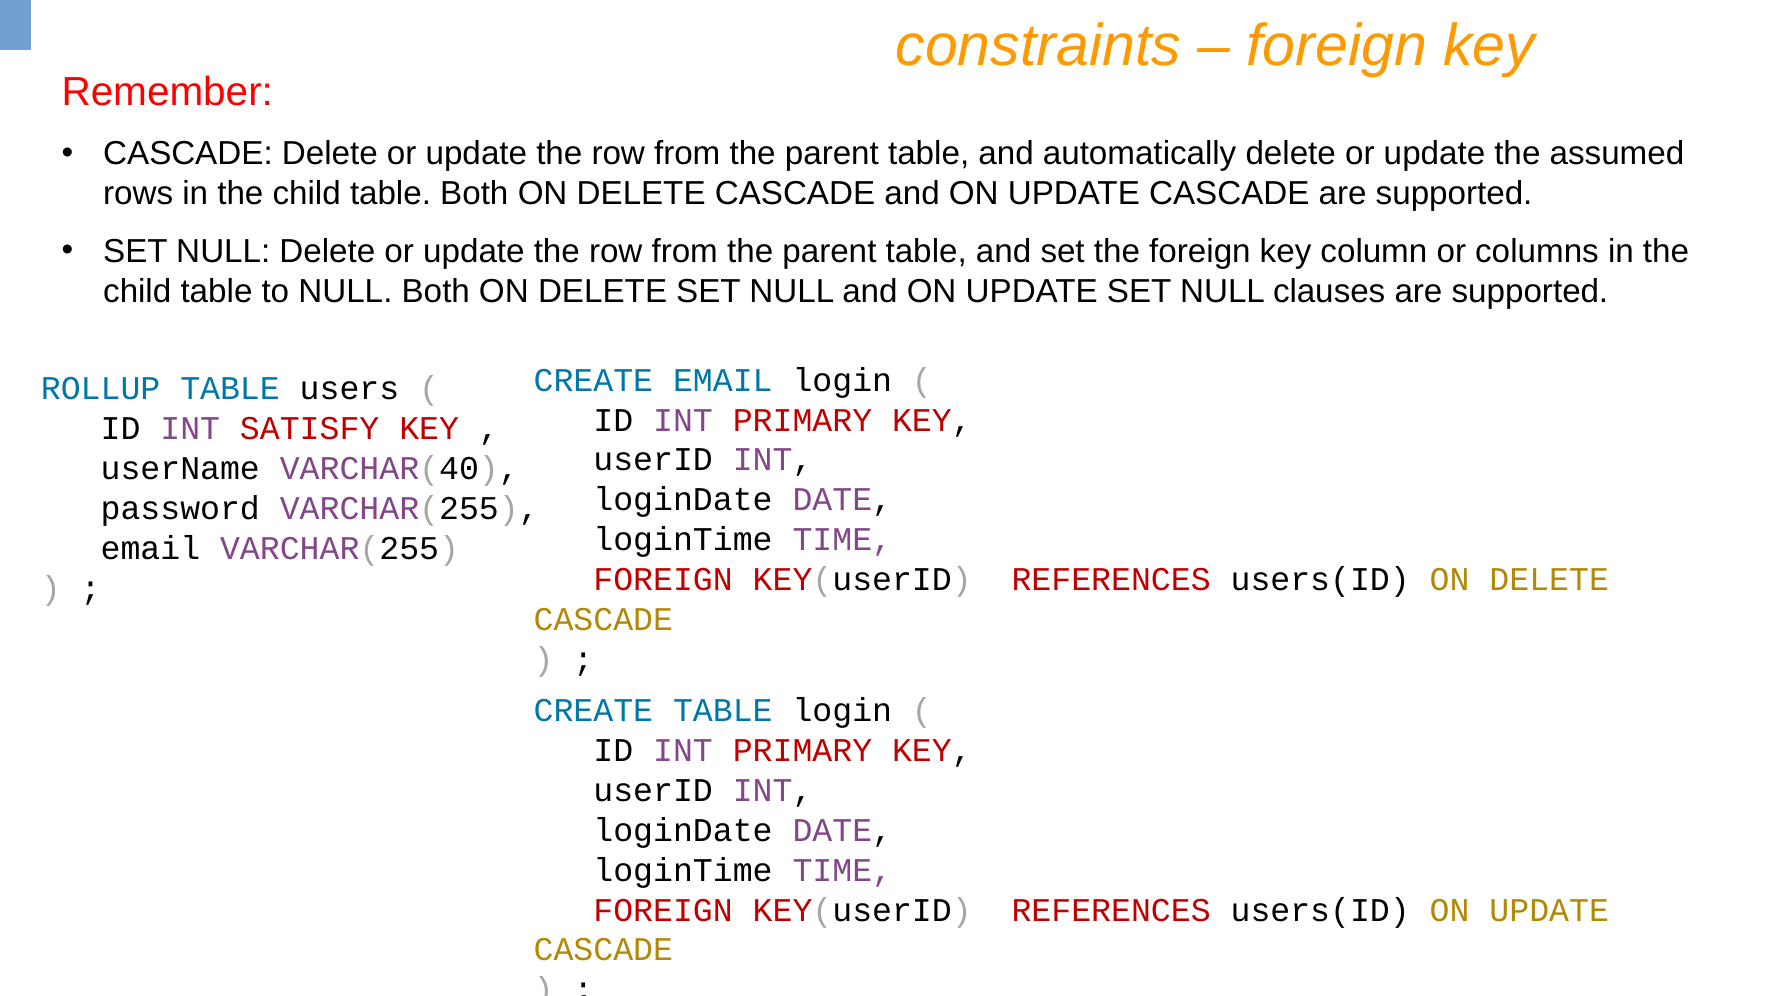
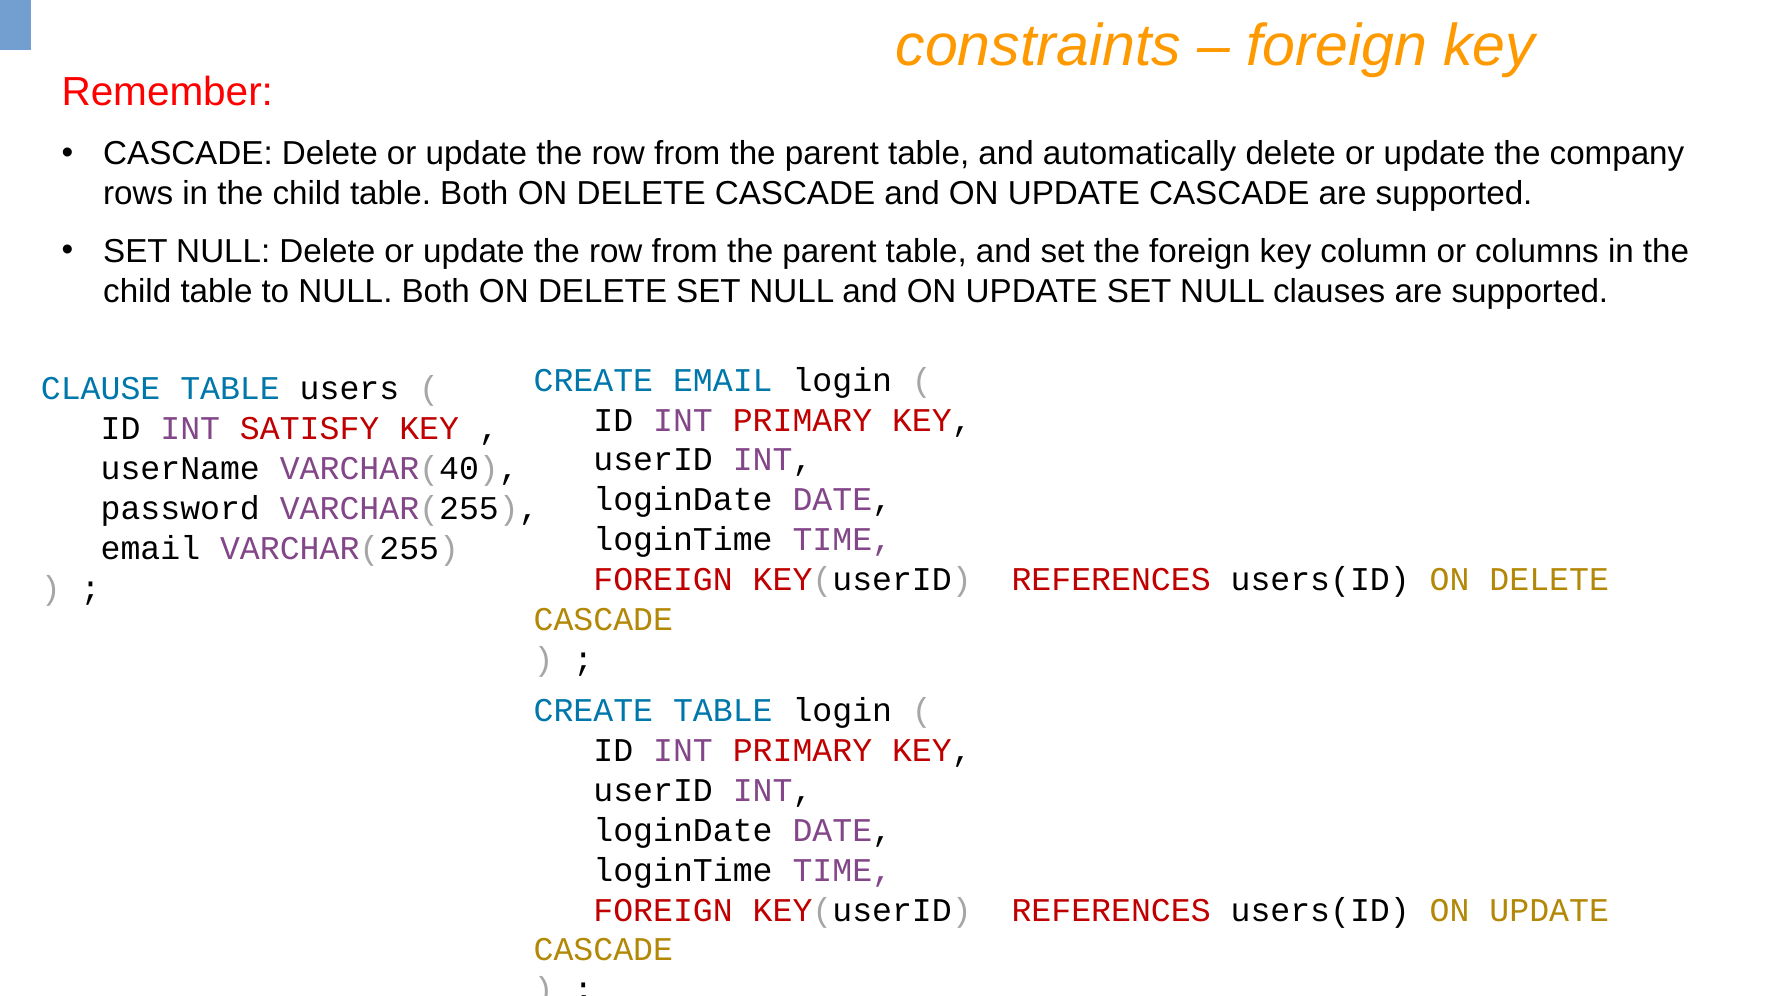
assumed: assumed -> company (1617, 154)
ROLLUP: ROLLUP -> CLAUSE (101, 389)
